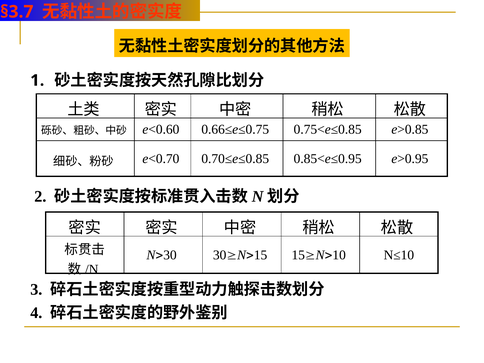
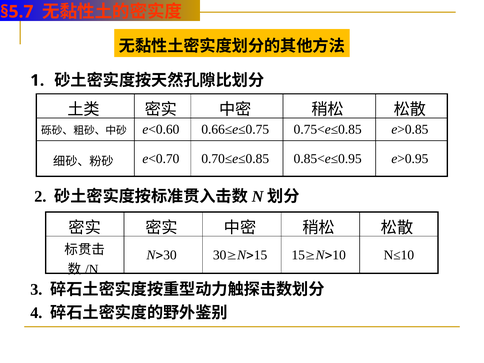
§3.7: §3.7 -> §5.7 (17, 12)
